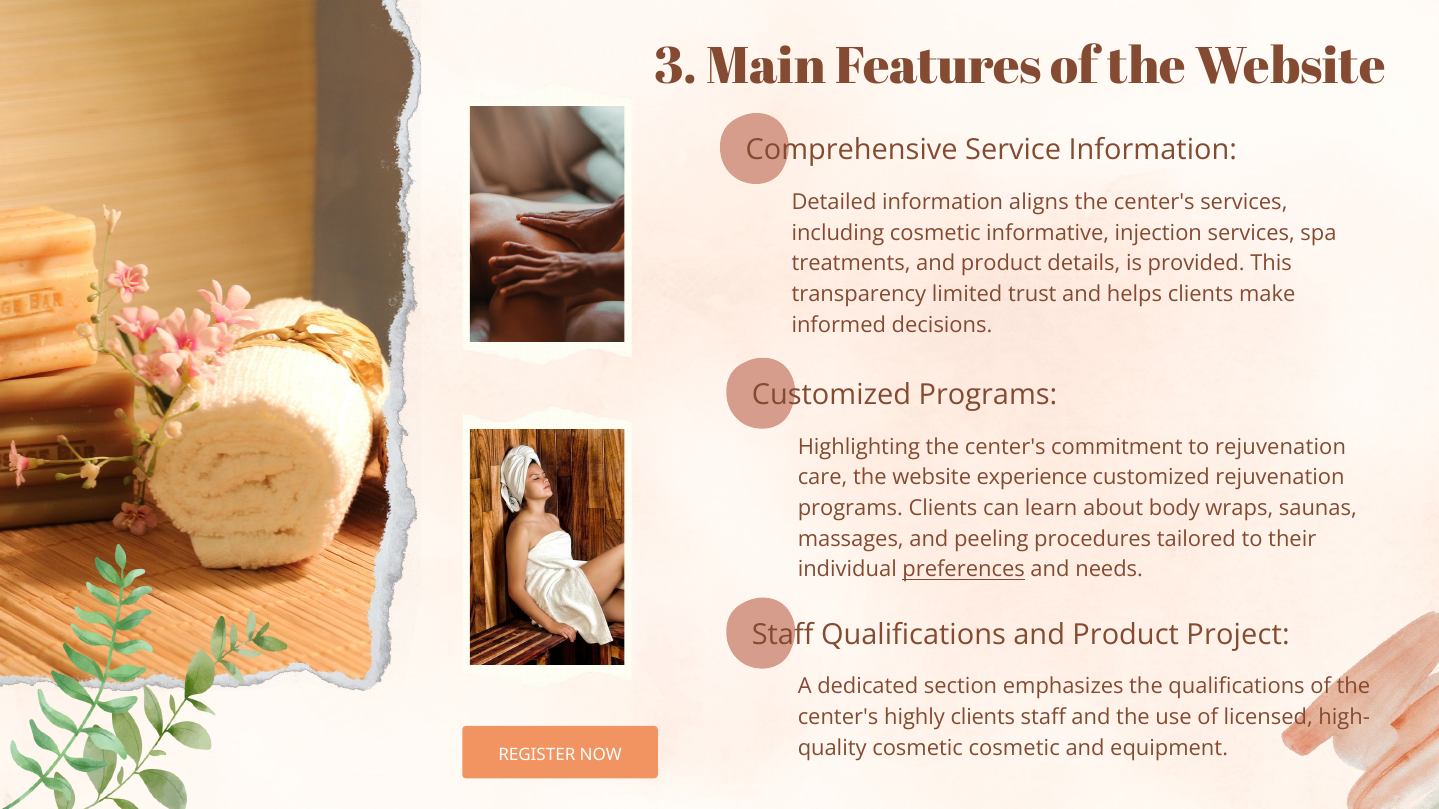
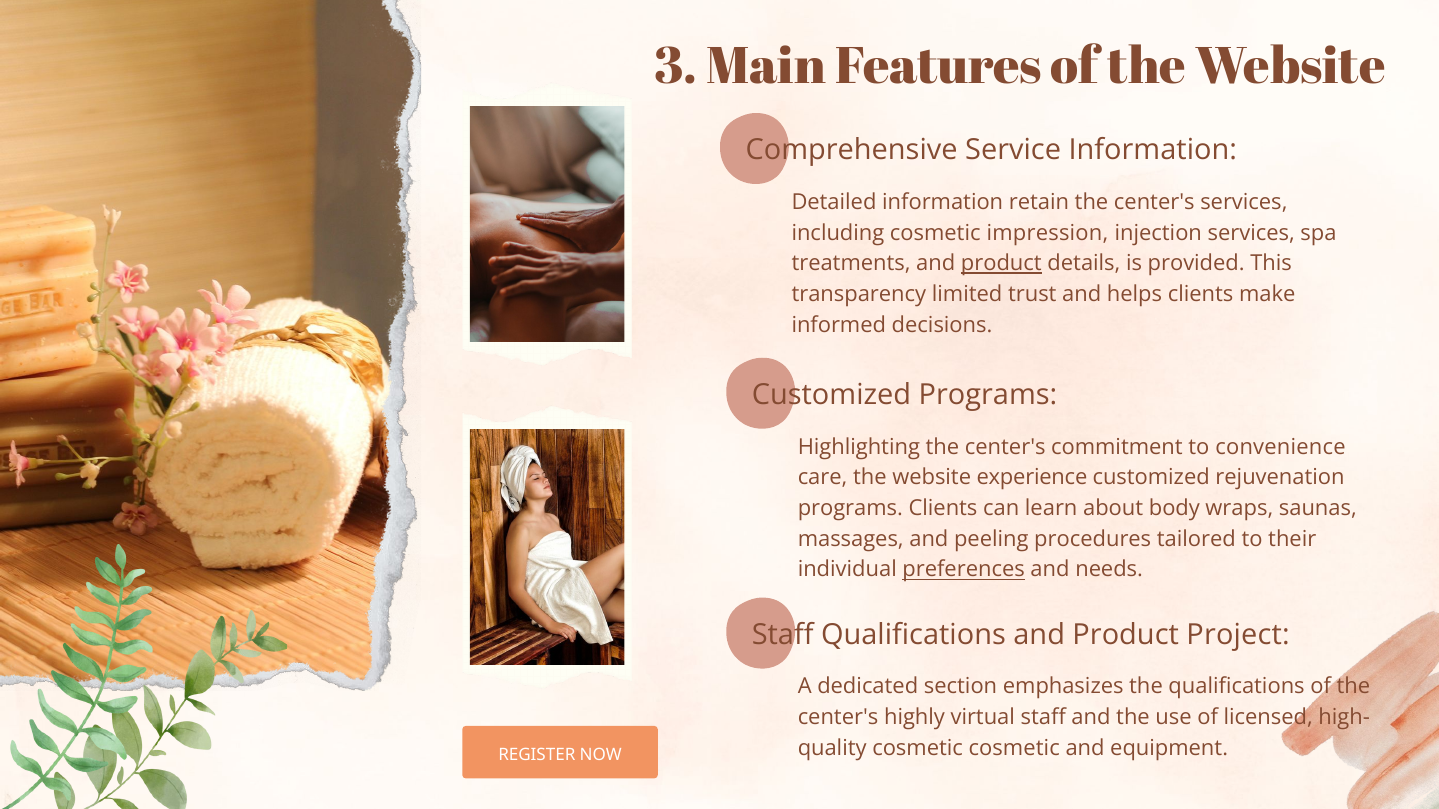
aligns: aligns -> retain (1039, 202)
informative: informative -> impression (1047, 233)
product underline: none -> present (1001, 264)
to rejuvenation: rejuvenation -> convenience (1281, 447)
highly clients: clients -> virtual (983, 718)
